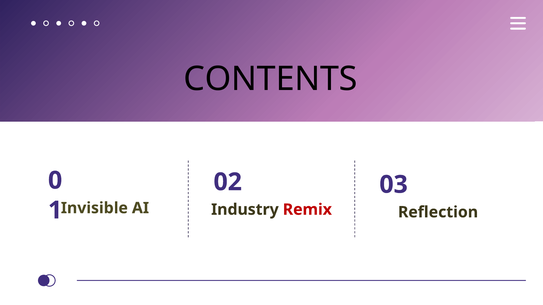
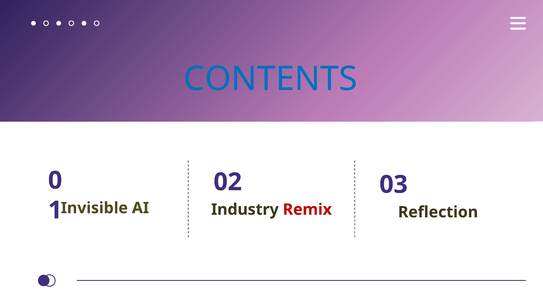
CONTENTS colour: black -> blue (271, 79)
